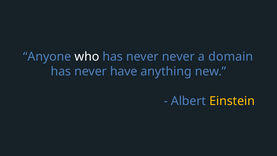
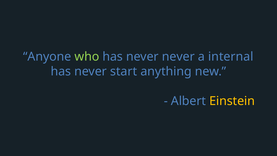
who colour: white -> light green (87, 56)
domain: domain -> internal (231, 56)
have: have -> start (124, 71)
